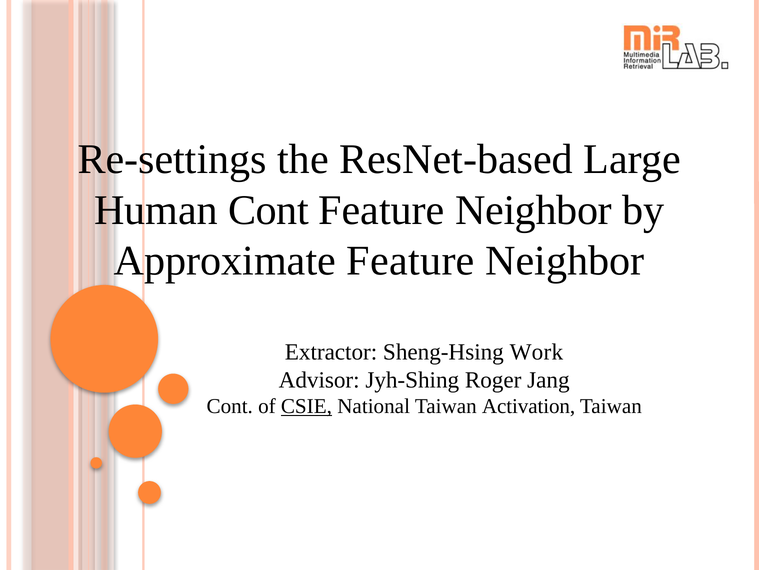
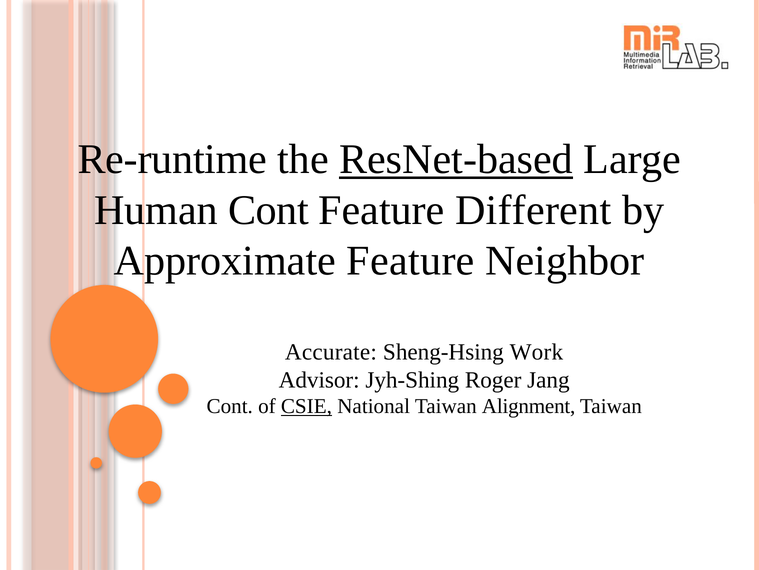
Re-settings: Re-settings -> Re-runtime (172, 159)
ResNet-based underline: none -> present (456, 159)
Neighbor: Neighbor -> Different (533, 210)
Extractor: Extractor -> Accurate (331, 352)
Activation: Activation -> Alignment (529, 406)
